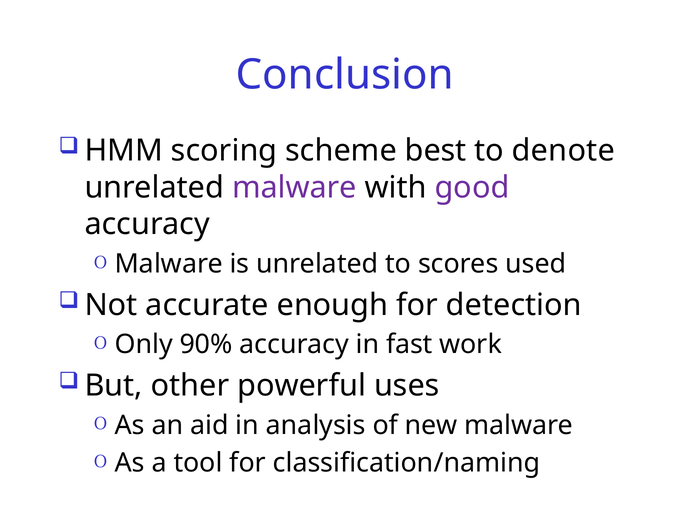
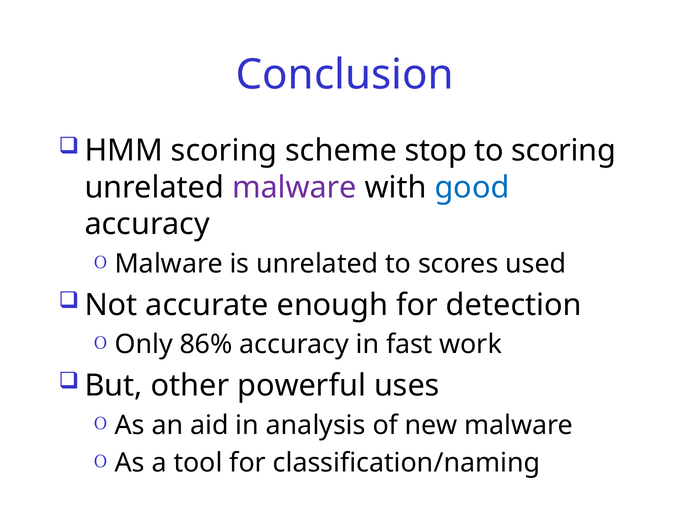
best: best -> stop (436, 151)
to denote: denote -> scoring (564, 151)
good colour: purple -> blue (472, 187)
90%: 90% -> 86% (206, 344)
